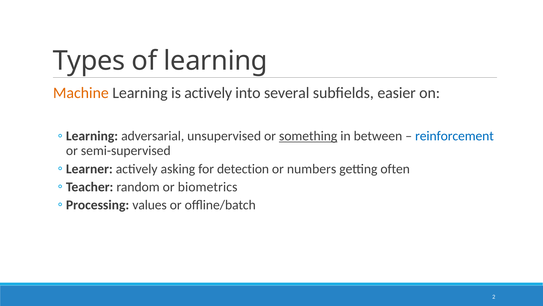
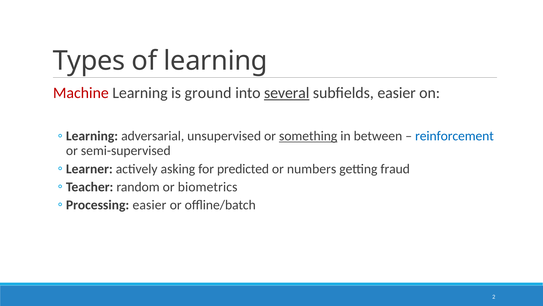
Machine colour: orange -> red (81, 93)
is actively: actively -> ground (208, 93)
several underline: none -> present (287, 93)
detection: detection -> predicted (243, 169)
often: often -> fraud (395, 169)
values: values -> easier (149, 205)
